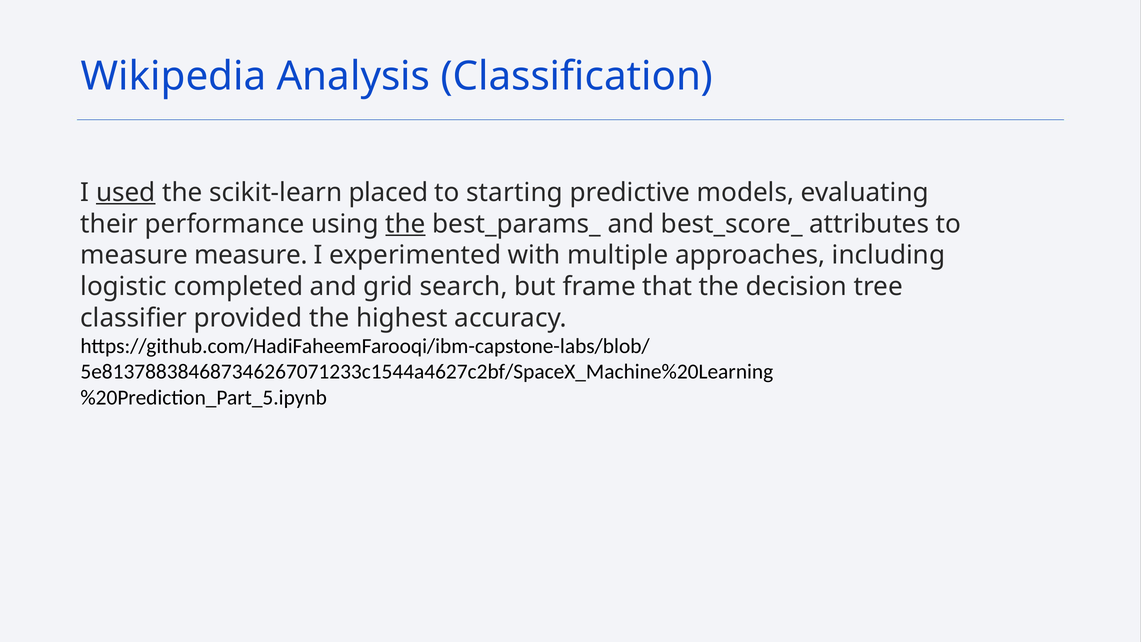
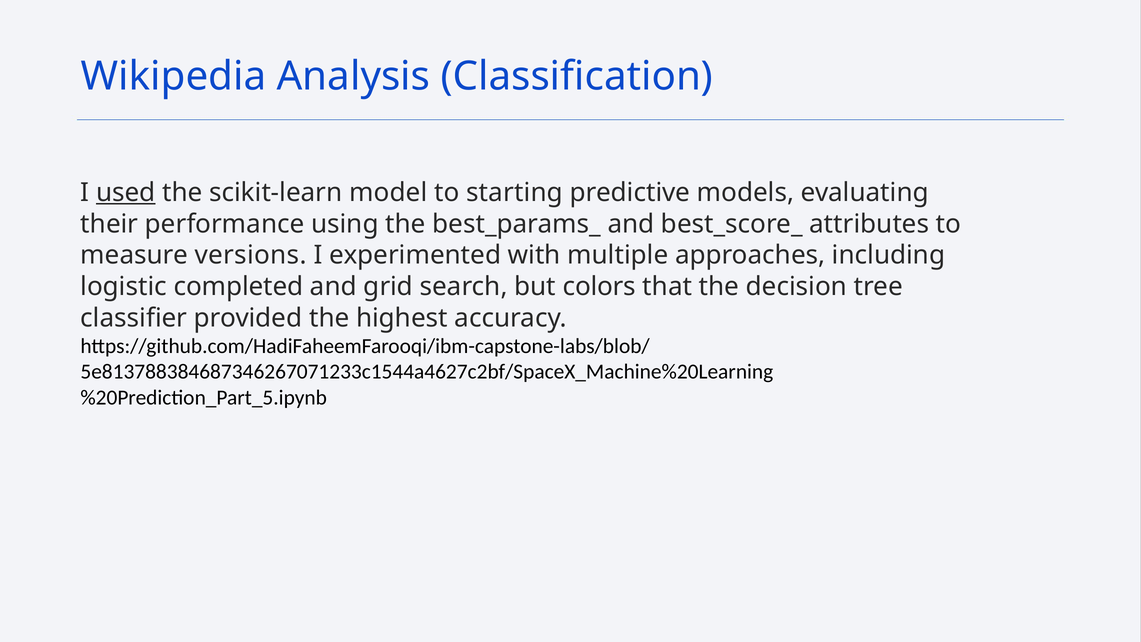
placed: placed -> model (388, 193)
the underline: present -> none (406, 224)
measure measure: measure -> versions (251, 255)
frame: frame -> colors (599, 287)
